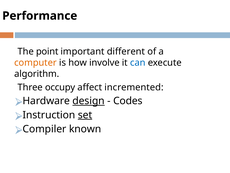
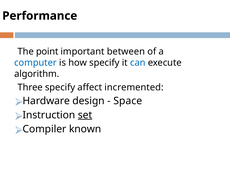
different: different -> between (126, 51)
computer colour: orange -> blue (35, 63)
how involve: involve -> specify (104, 63)
Three occupy: occupy -> specify (60, 87)
design underline: present -> none (89, 101)
Codes: Codes -> Space (128, 101)
